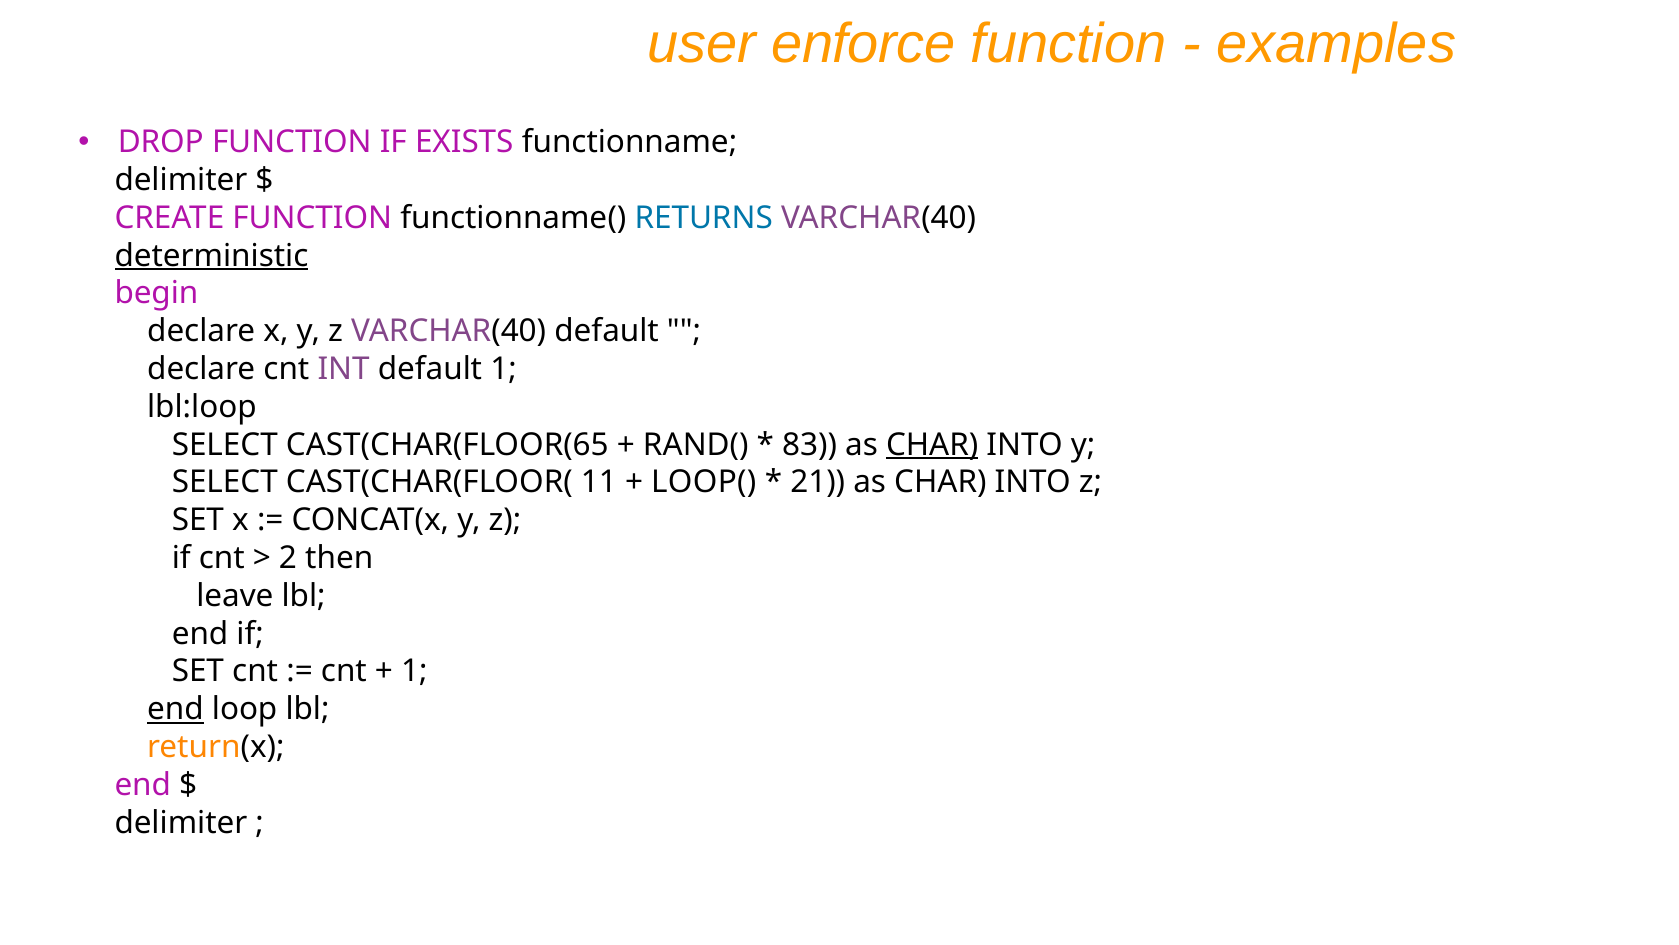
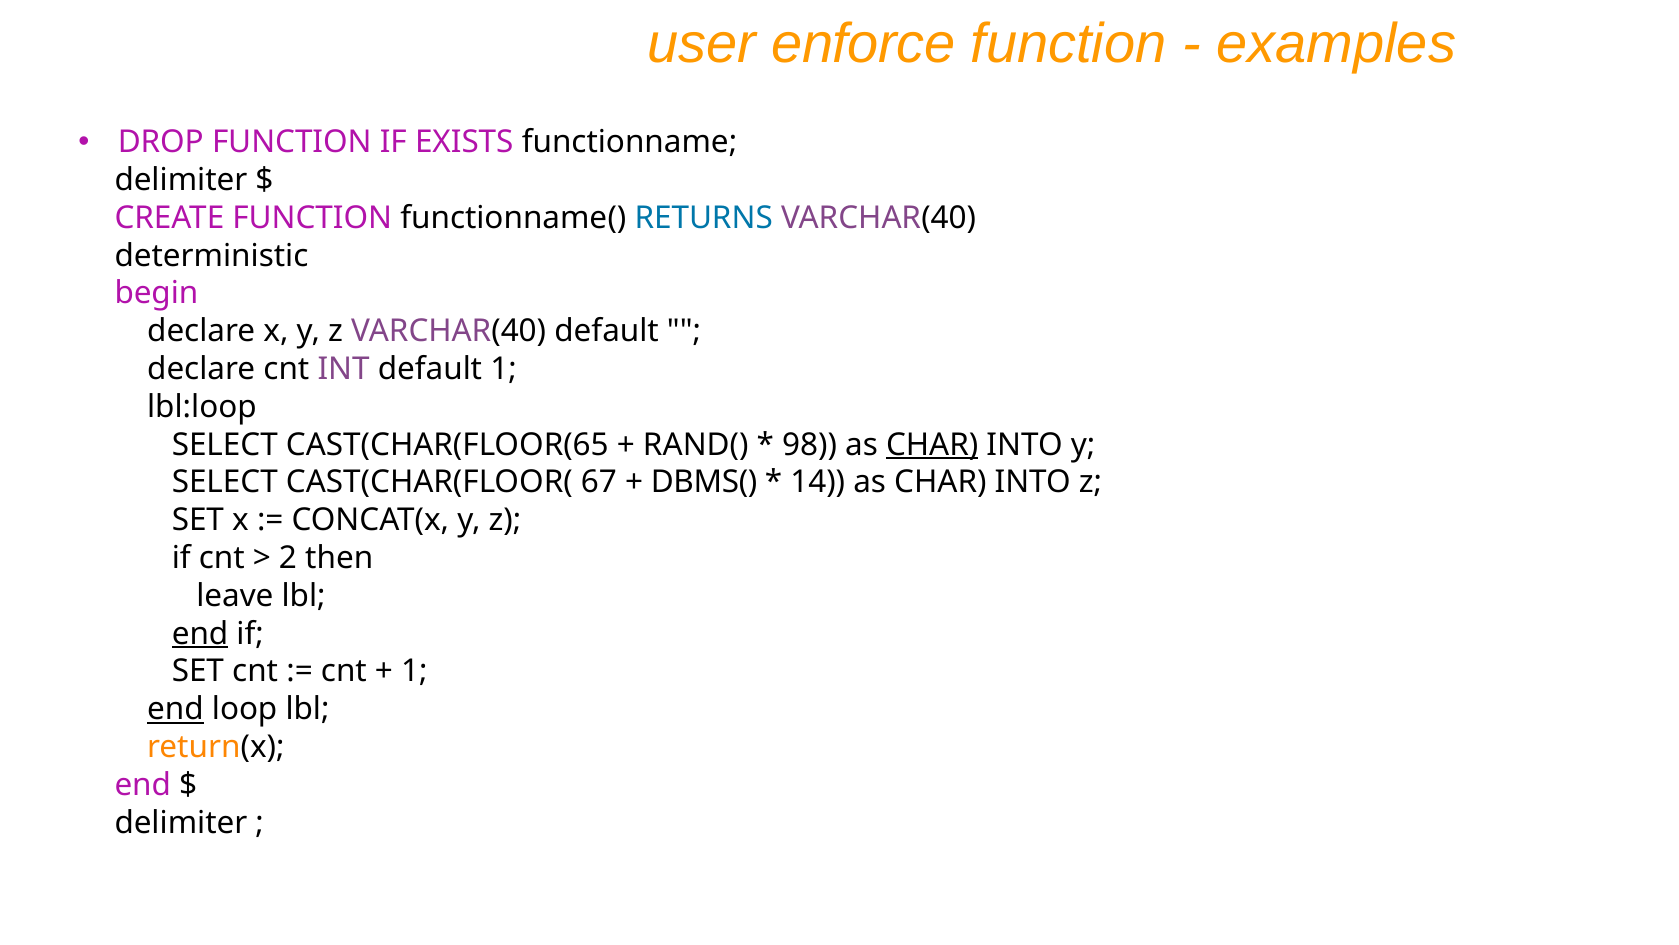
deterministic underline: present -> none (211, 256)
83: 83 -> 98 (810, 444)
11: 11 -> 67 (599, 482)
LOOP(: LOOP( -> DBMS( (704, 482)
21: 21 -> 14 (818, 482)
end underline: none -> present (200, 633)
